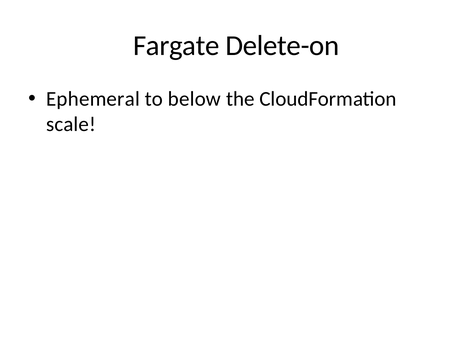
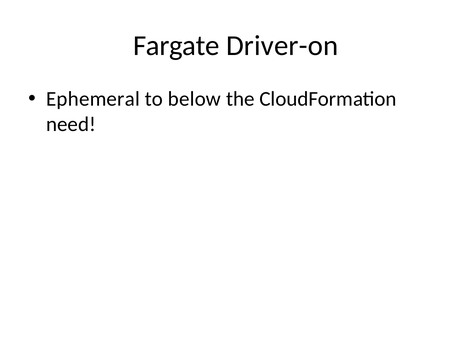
Delete-on: Delete-on -> Driver-on (282, 46)
scale: scale -> need (71, 124)
